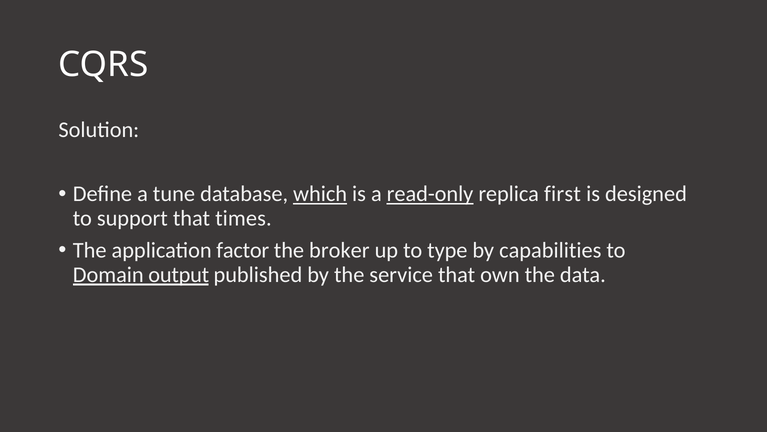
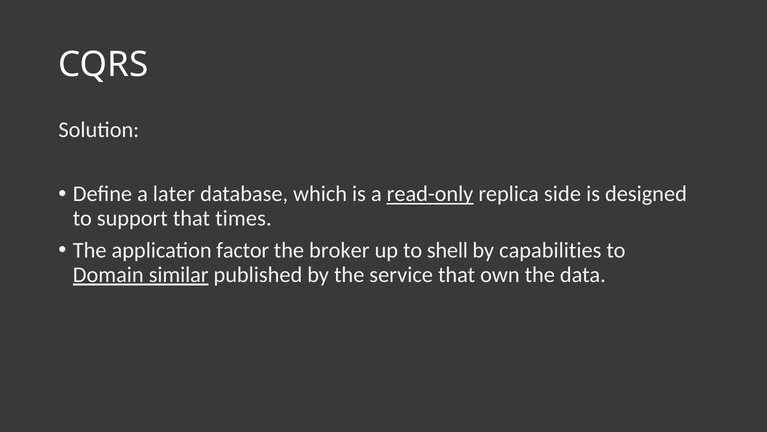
tune: tune -> later (174, 194)
which underline: present -> none (320, 194)
first: first -> side (562, 194)
type: type -> shell (447, 250)
output: output -> similar (179, 275)
